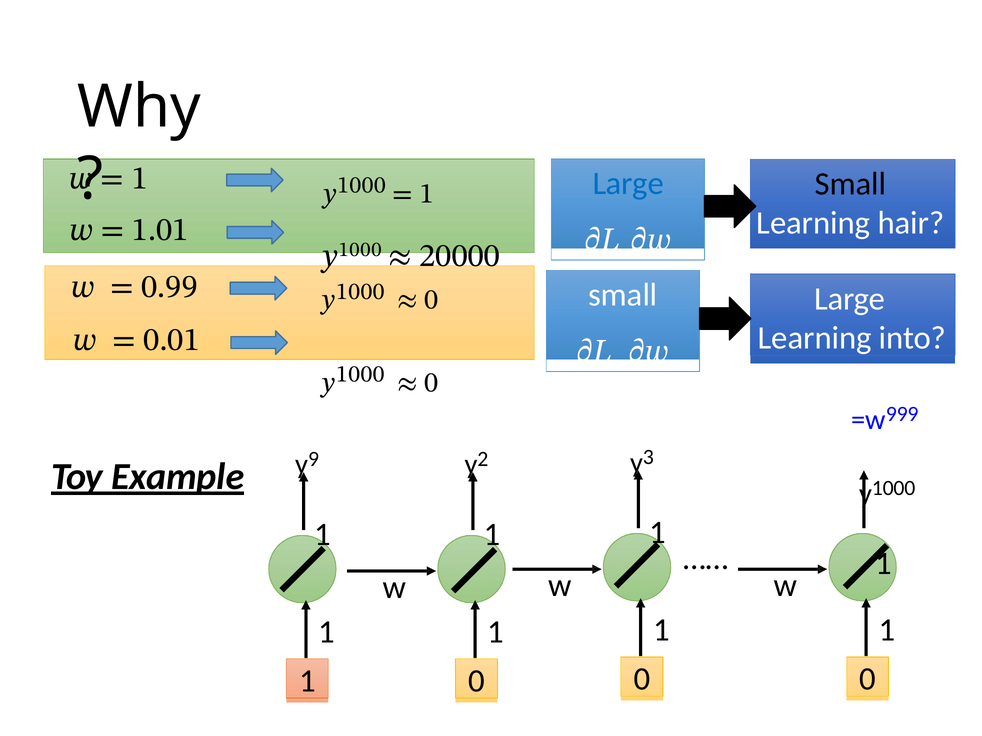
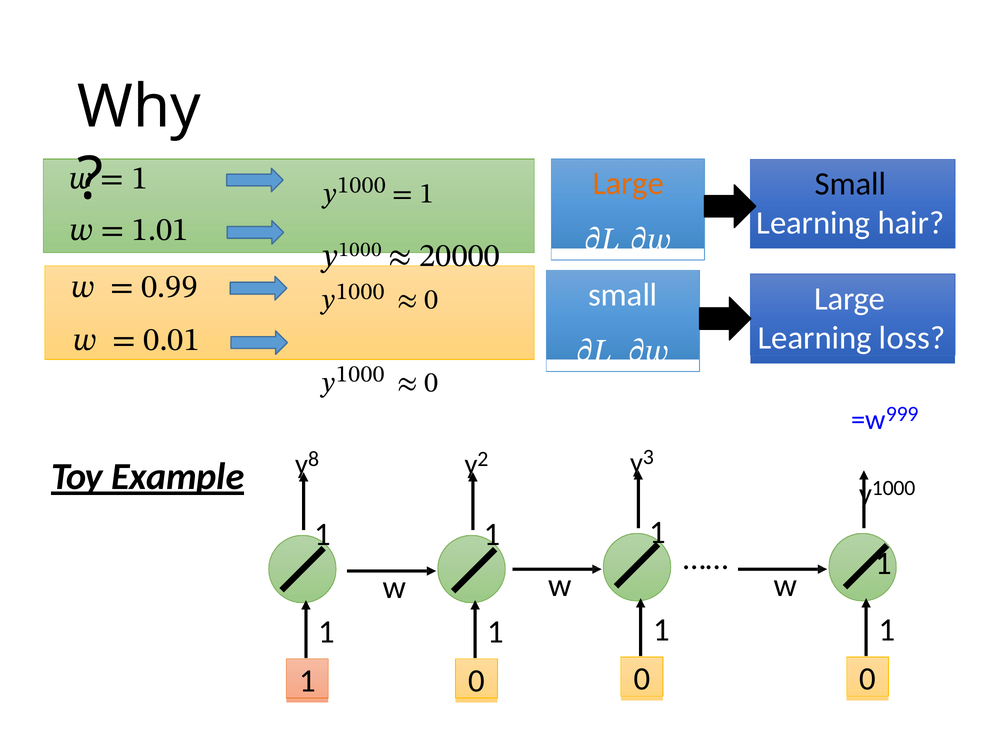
Large colour: blue -> orange (628, 184)
into: into -> loss (912, 338)
9: 9 -> 8 (314, 459)
